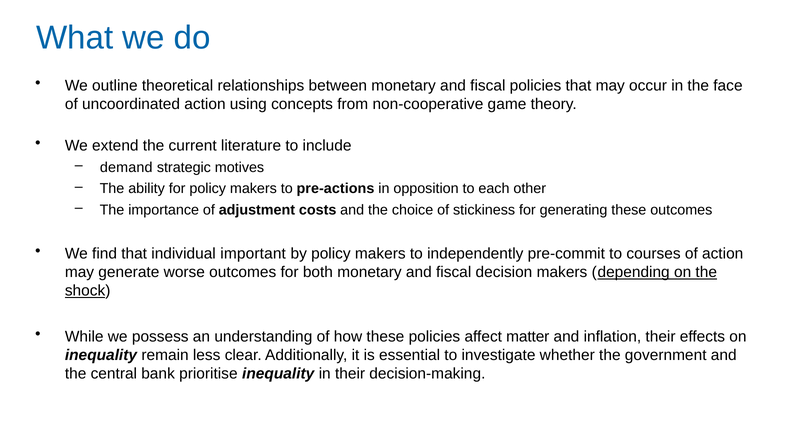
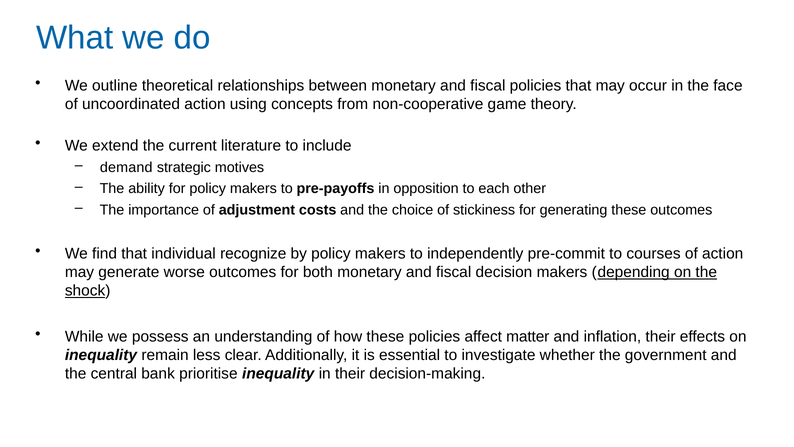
pre-actions: pre-actions -> pre-payoffs (336, 189)
important: important -> recognize (253, 253)
